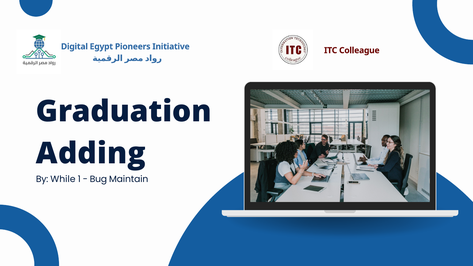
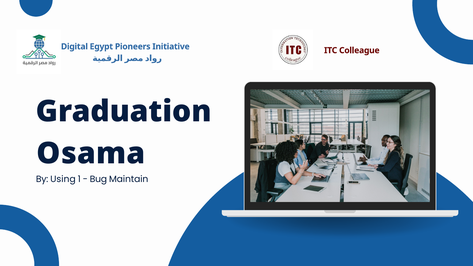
Adding: Adding -> Osama (91, 154)
While: While -> Using (63, 179)
